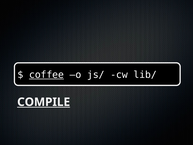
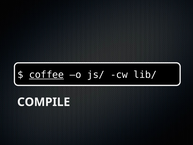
COMPILE underline: present -> none (44, 102)
